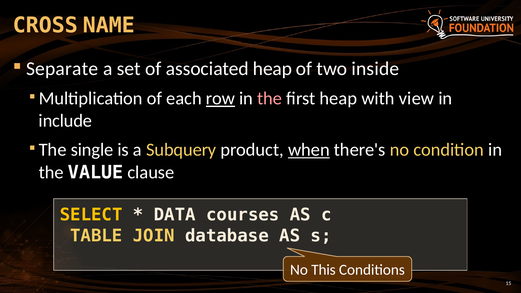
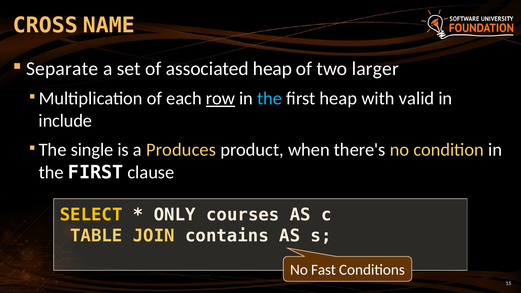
inside: inside -> larger (375, 69)
the colour: pink -> light blue (270, 98)
view: view -> valid (417, 98)
Subquery: Subquery -> Produces (181, 150)
when underline: present -> none (309, 150)
VALUE: VALUE -> FIRST (96, 172)
DATA: DATA -> ONLY (175, 215)
database: database -> contains (227, 236)
This: This -> Fast (323, 270)
